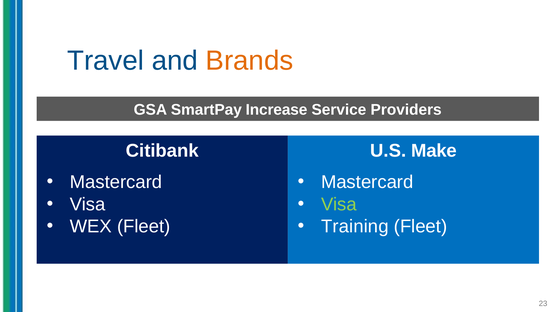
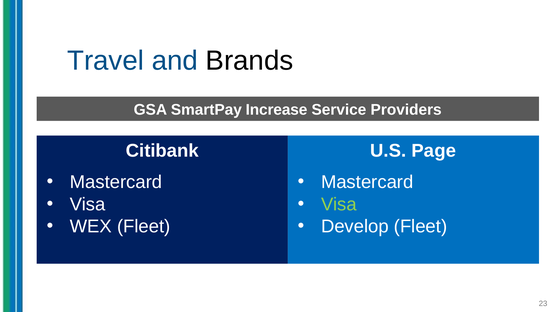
Brands colour: orange -> black (249, 61)
Make: Make -> Page (434, 151)
Training: Training -> Develop (355, 226)
